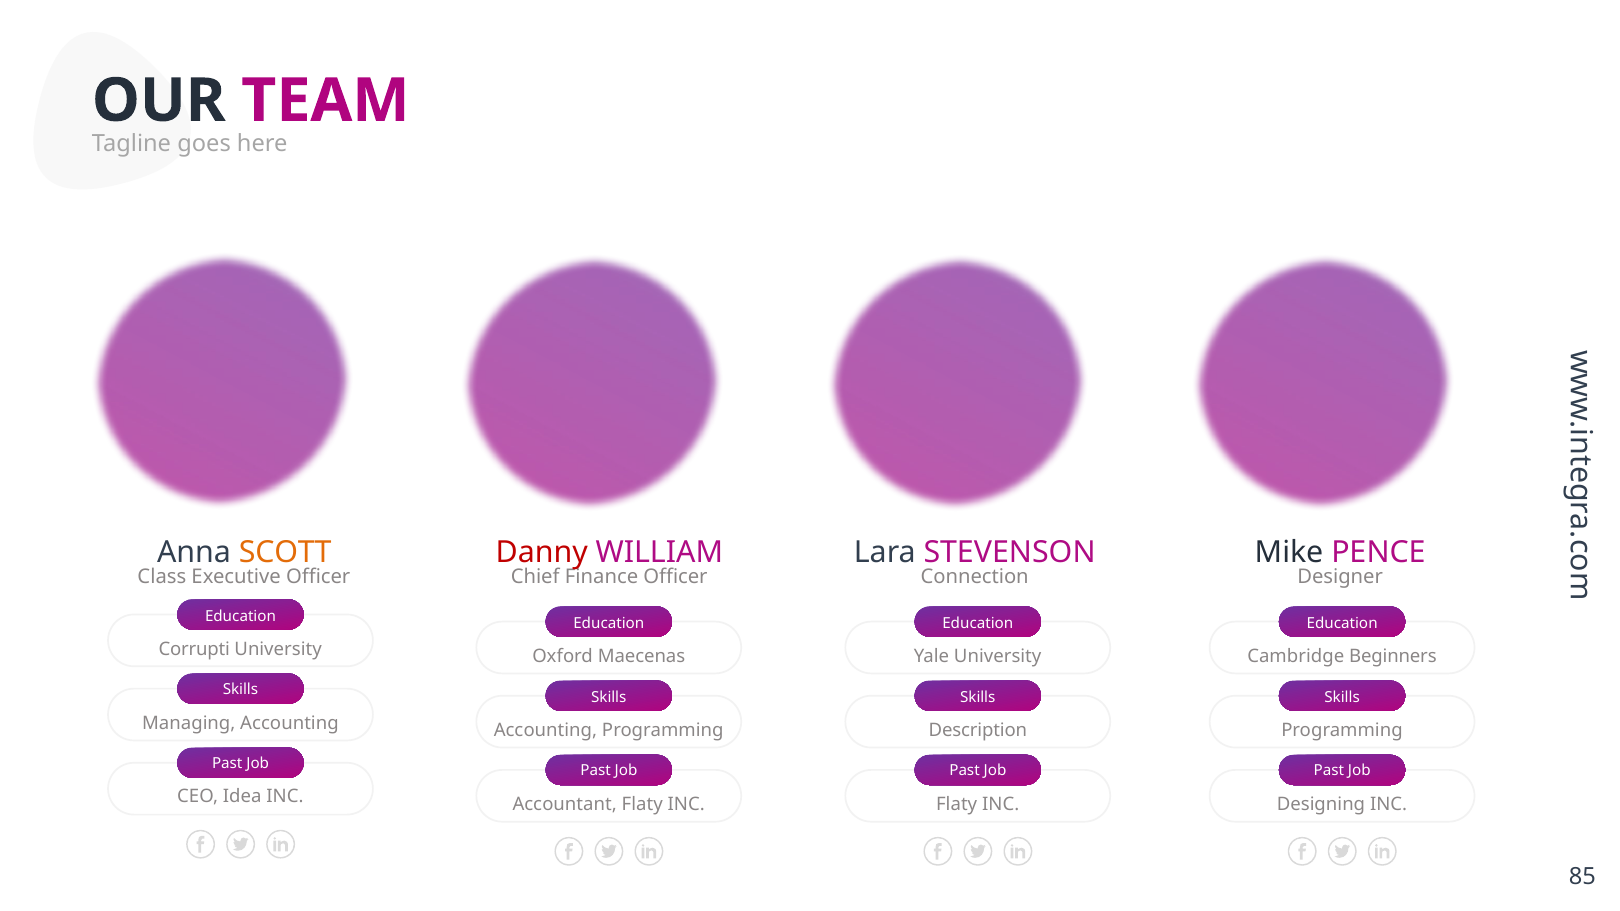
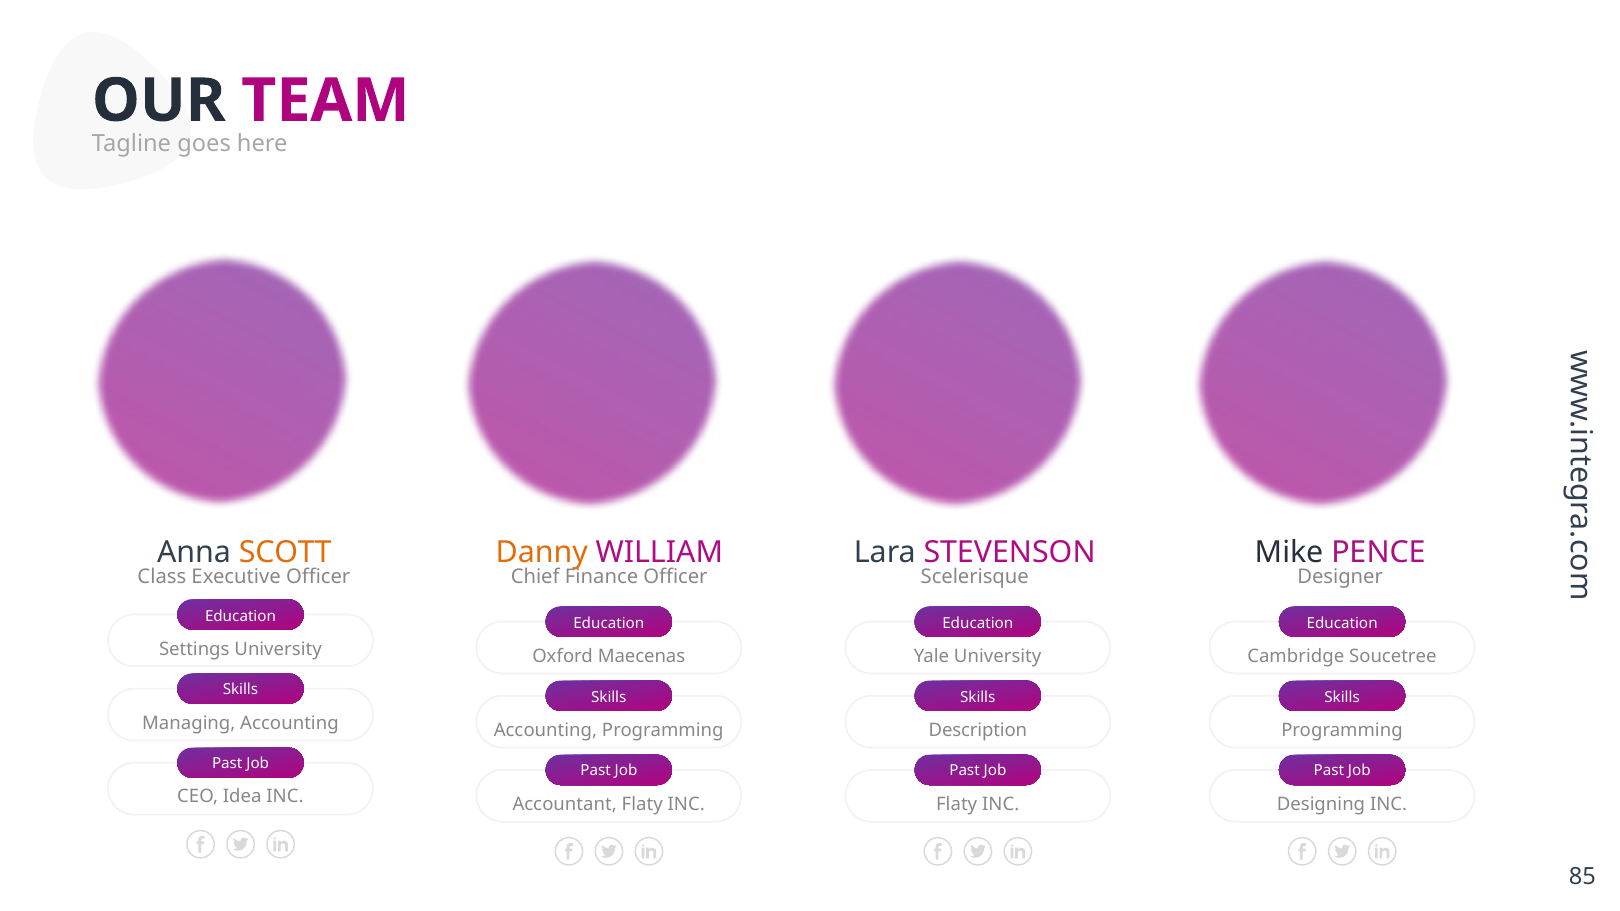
Danny colour: red -> orange (542, 553)
Connection: Connection -> Scelerisque (975, 577)
Corrupti: Corrupti -> Settings (194, 650)
Beginners: Beginners -> Soucetree (1393, 657)
